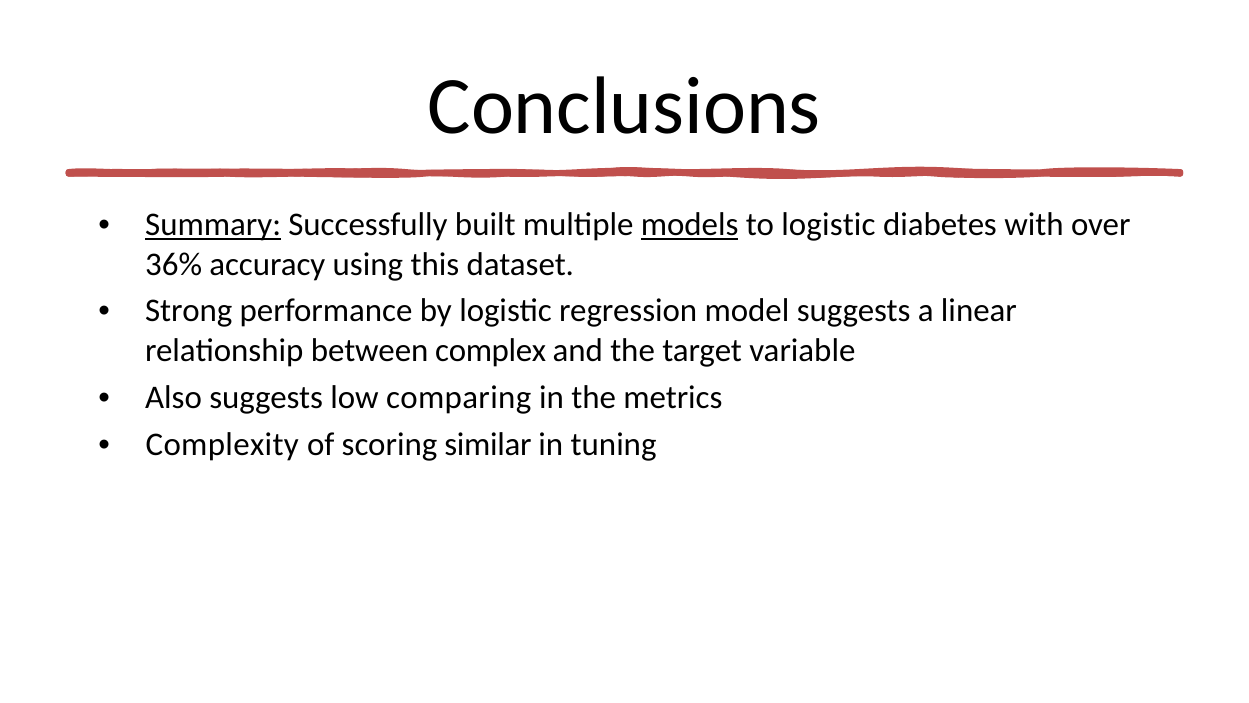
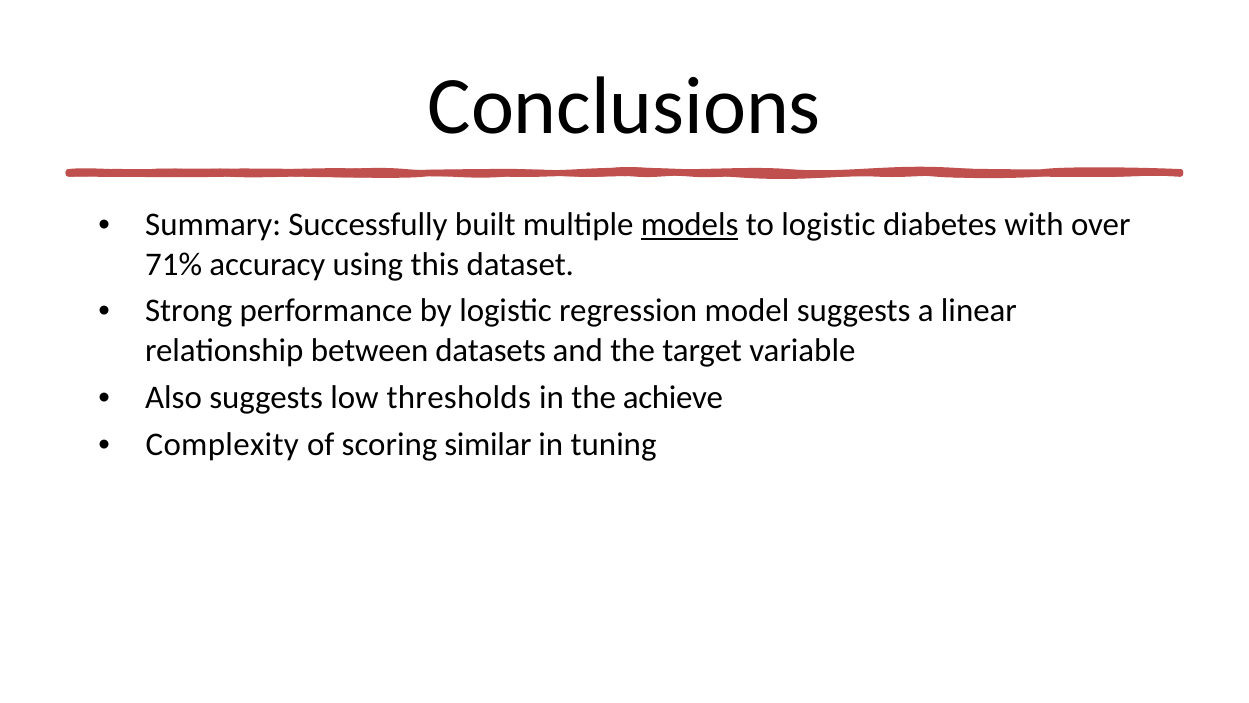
Summary underline: present -> none (213, 224)
36%: 36% -> 71% (174, 264)
complex: complex -> datasets (491, 351)
comparing: comparing -> thresholds (459, 397)
metrics: metrics -> achieve (673, 397)
